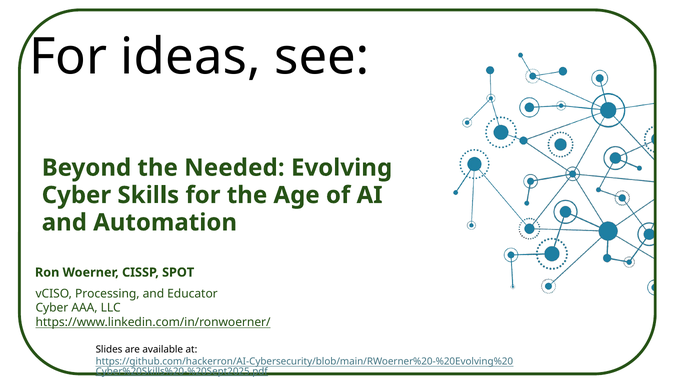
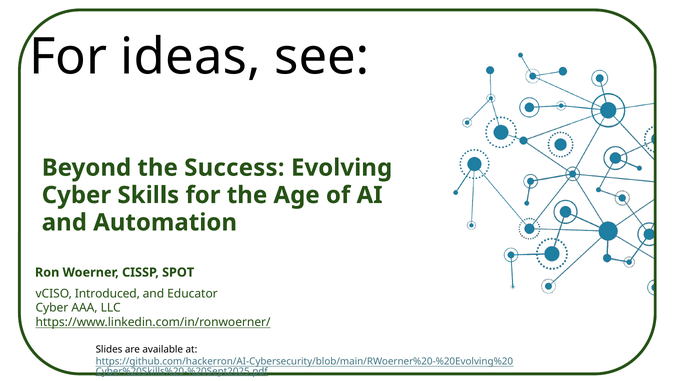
Needed: Needed -> Success (234, 168)
Processing: Processing -> Introduced (107, 294)
